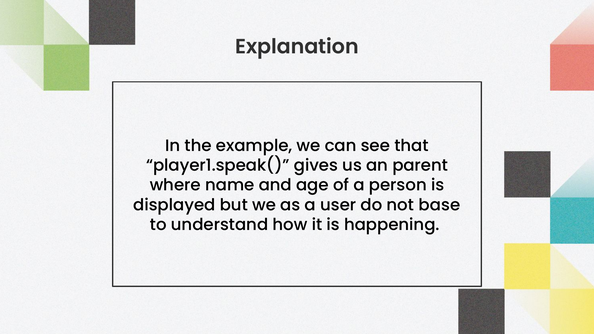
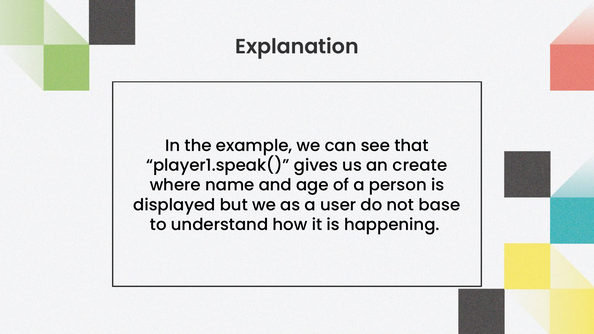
parent: parent -> create (420, 165)
